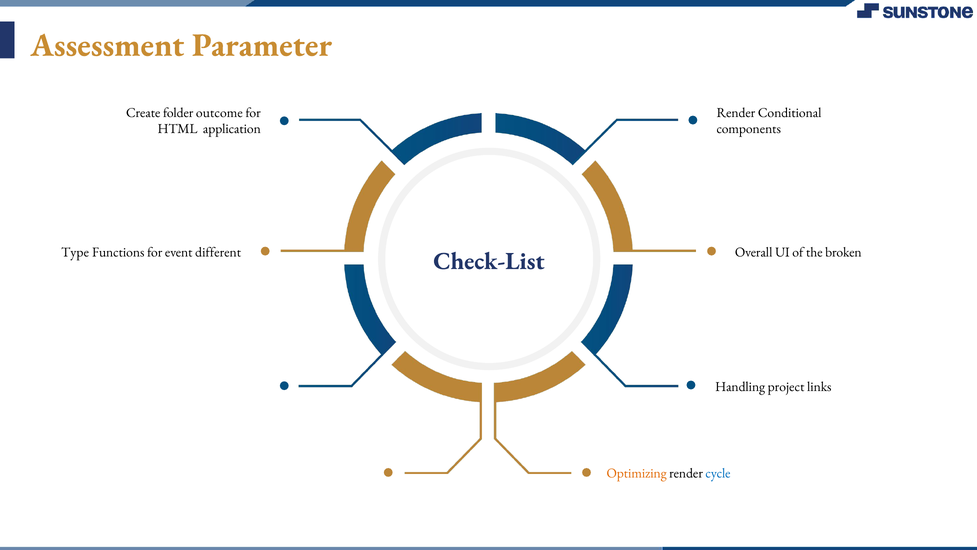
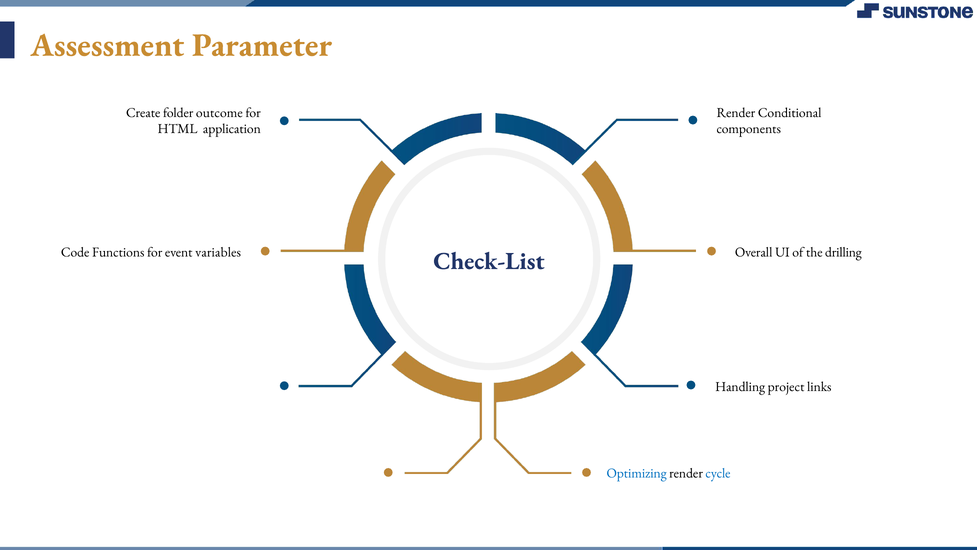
Type: Type -> Code (75, 252)
different: different -> variables (218, 252)
broken: broken -> drilling (843, 252)
Optimizing colour: orange -> blue (637, 473)
